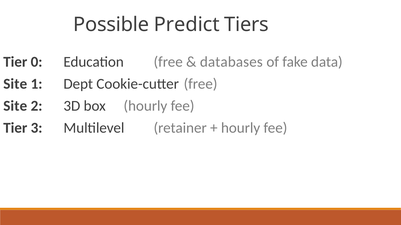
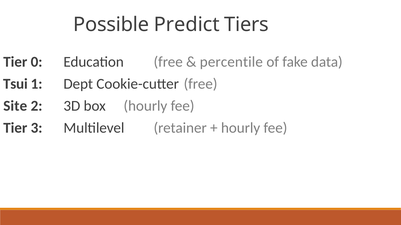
databases: databases -> percentile (231, 62)
Site: Site -> Tsui (15, 84)
